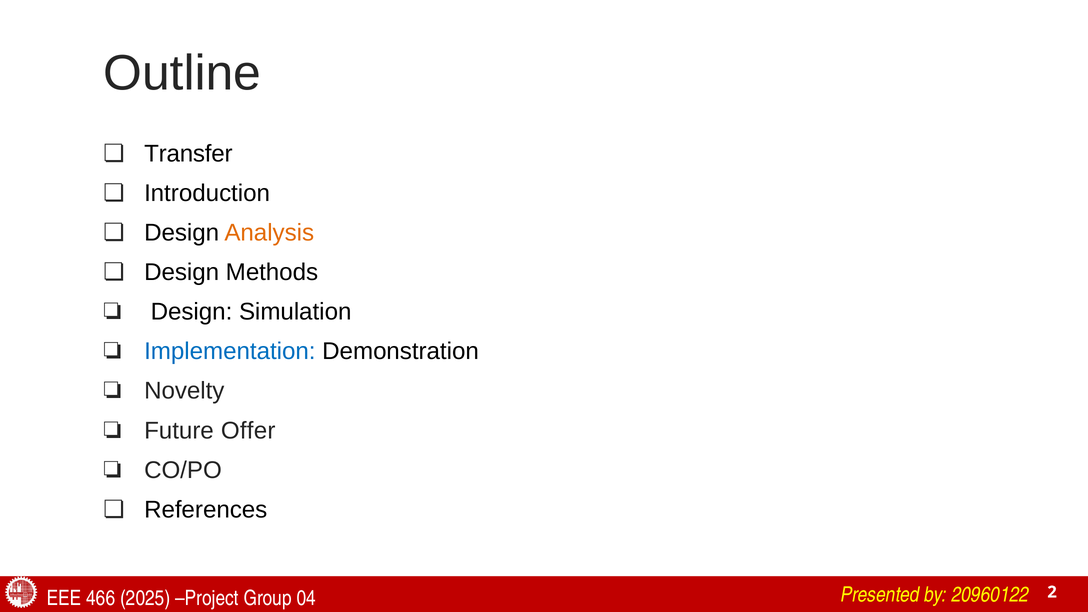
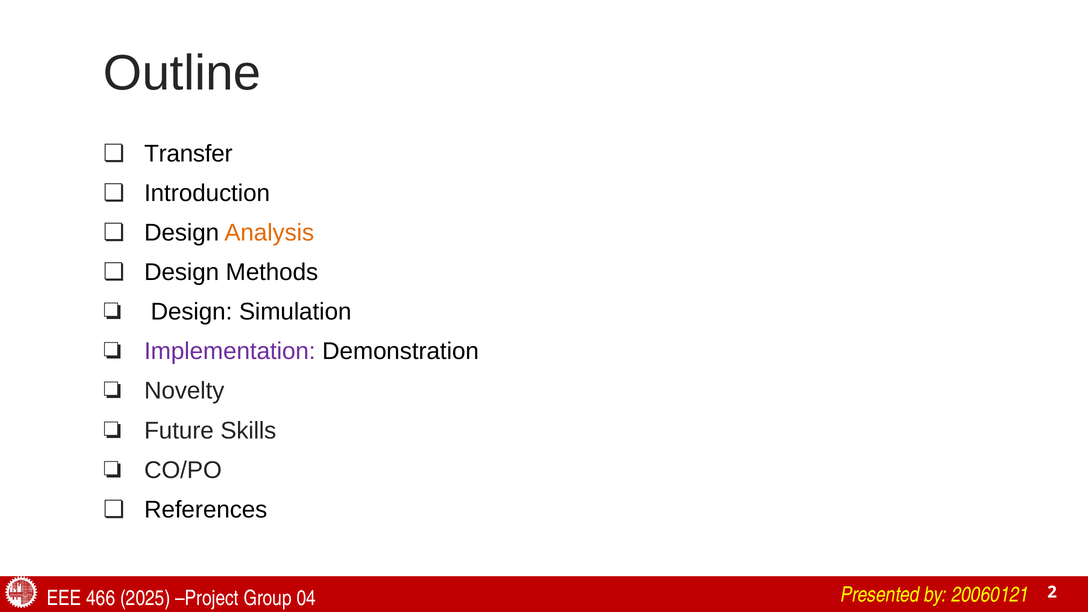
Implementation colour: blue -> purple (230, 351)
Offer: Offer -> Skills (248, 431)
20960122: 20960122 -> 20060121 (990, 595)
